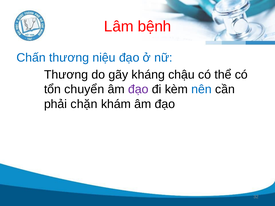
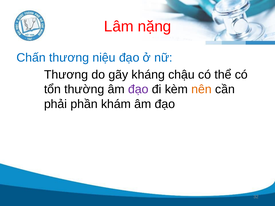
bệnh: bệnh -> nặng (155, 27)
chuyển: chuyển -> thường (84, 89)
nên colour: blue -> orange (202, 89)
chặn: chặn -> phần (84, 104)
